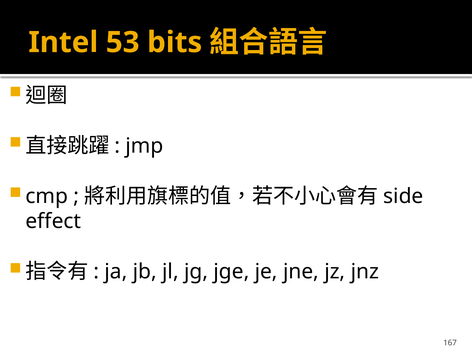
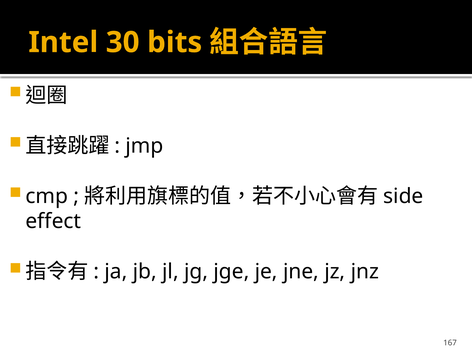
53: 53 -> 30 (123, 42)
